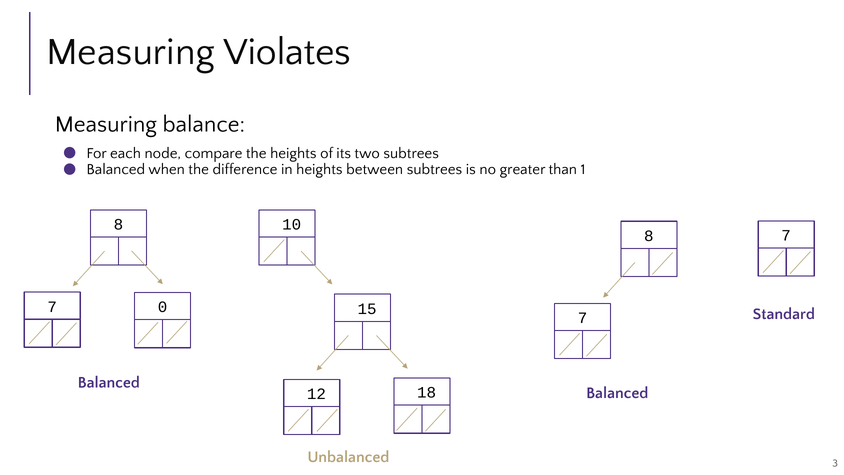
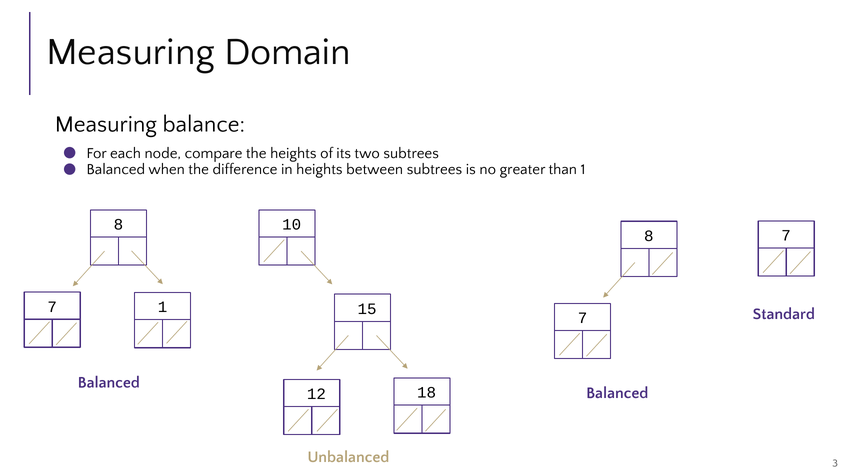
Violates: Violates -> Domain (287, 52)
7 0: 0 -> 1 (163, 307)
